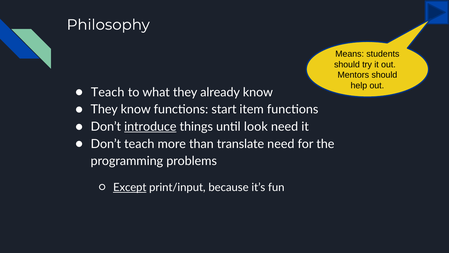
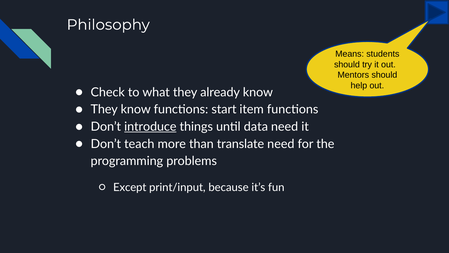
Teach: Teach -> Check (108, 92)
look: look -> data (256, 126)
Except underline: present -> none (130, 187)
